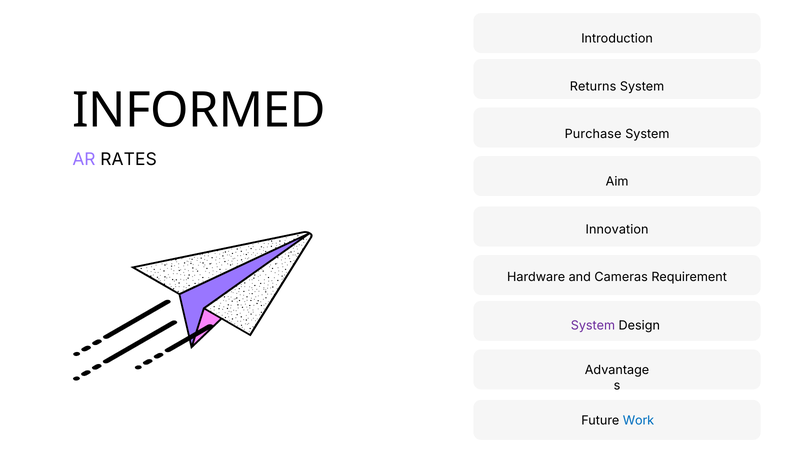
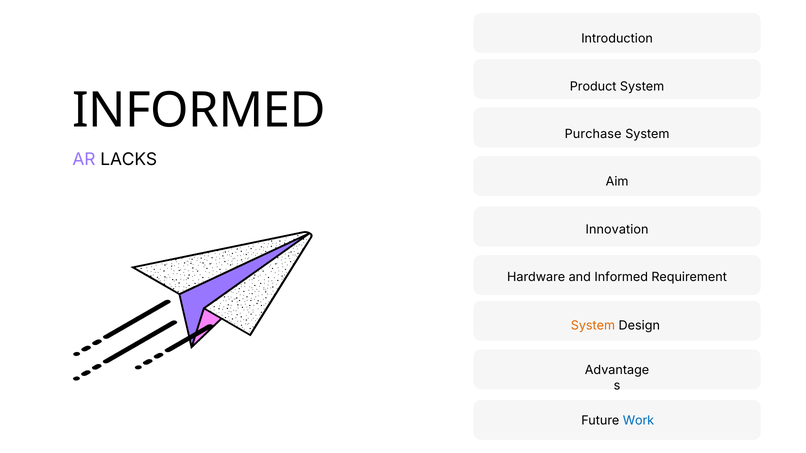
Returns: Returns -> Product (593, 86)
RATES: RATES -> LACKS (129, 160)
and Cameras: Cameras -> Informed (621, 277)
System colour: purple -> orange (593, 326)
